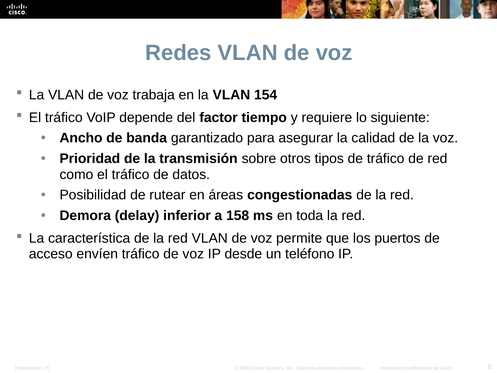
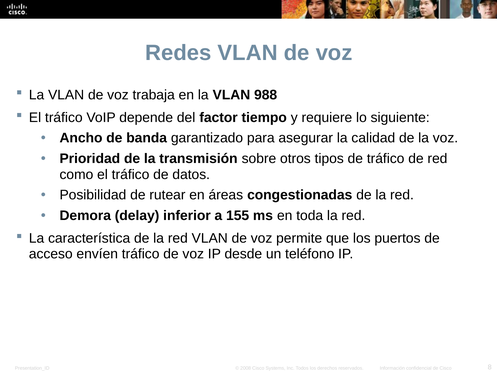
154: 154 -> 988 (266, 95)
158: 158 -> 155 (238, 216)
